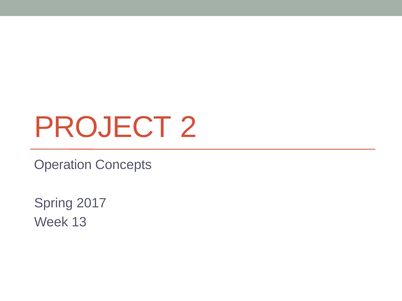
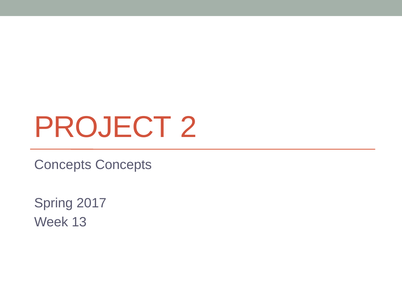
Operation: Operation -> Concepts (63, 165)
